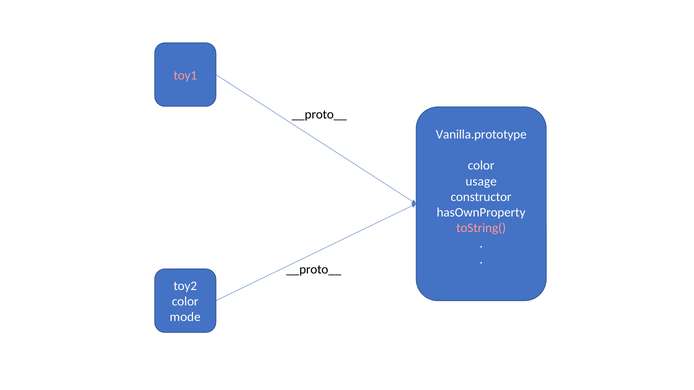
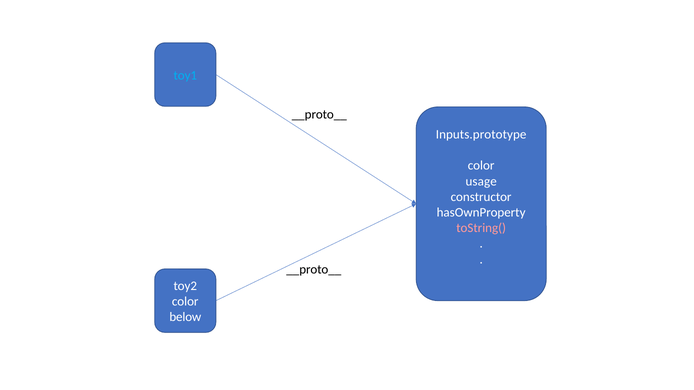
toy1 colour: pink -> light blue (185, 76)
Vanilla.prototype: Vanilla.prototype -> Inputs.prototype (481, 135)
mode: mode -> below (185, 317)
